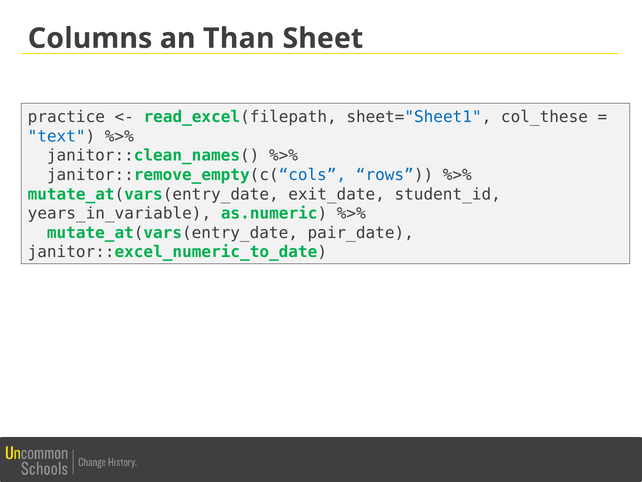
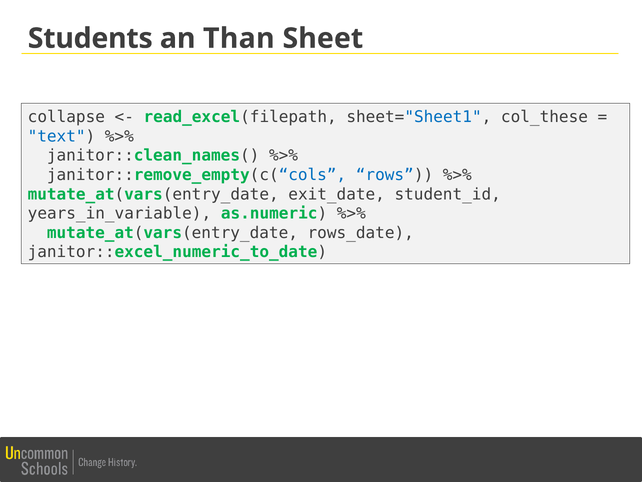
Columns: Columns -> Students (90, 38)
practice: practice -> collapse (66, 117)
pair_date: pair_date -> rows_date (361, 233)
